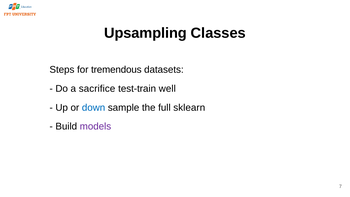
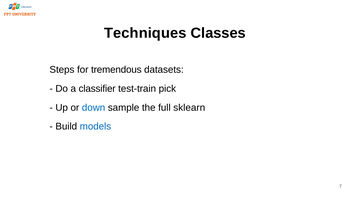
Upsampling: Upsampling -> Techniques (145, 33)
sacrifice: sacrifice -> classifier (97, 89)
well: well -> pick (167, 89)
models colour: purple -> blue (95, 126)
